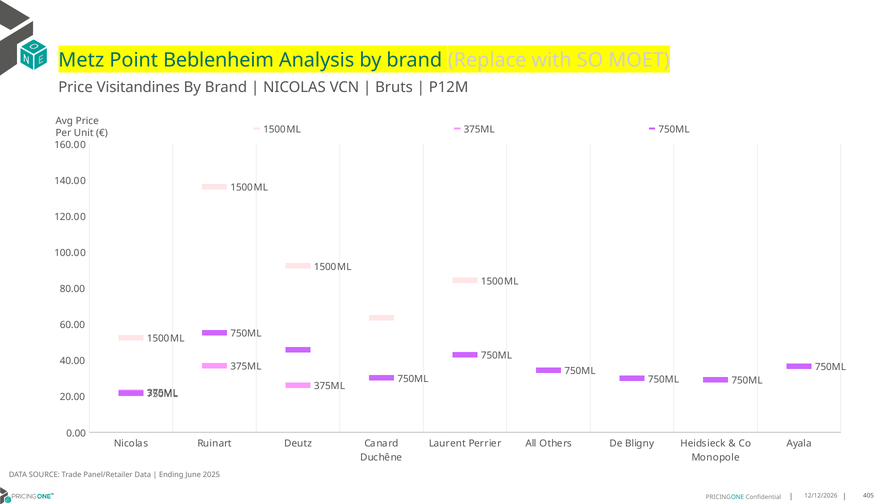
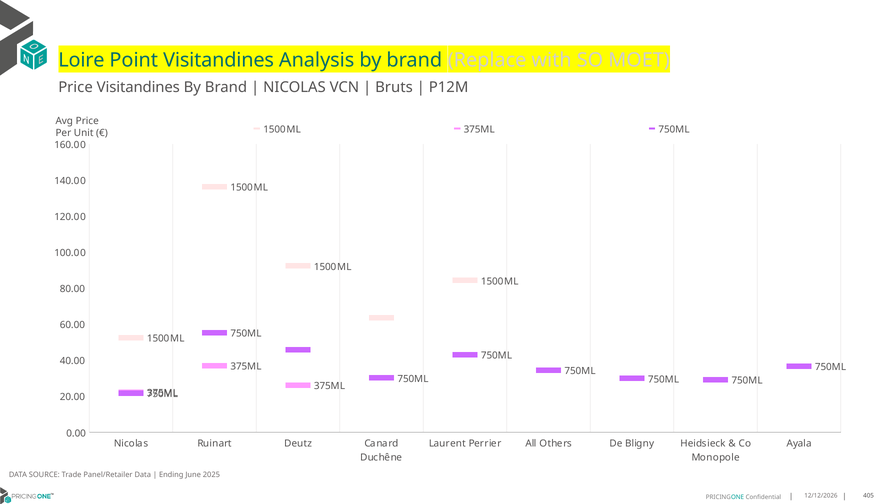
Metz: Metz -> Loire (81, 60)
Point Beblenheim: Beblenheim -> Visitandines (219, 60)
